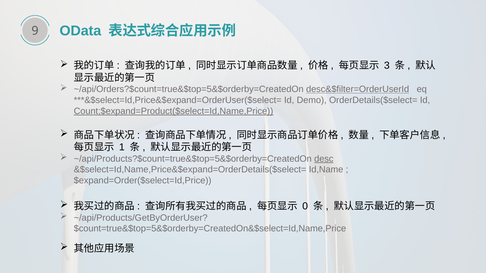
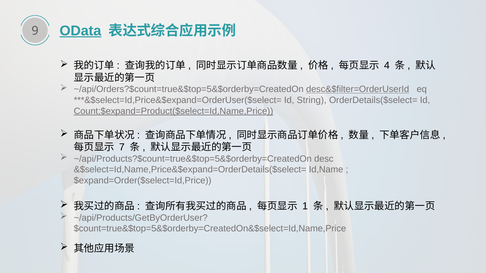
OData underline: none -> present (80, 31)
3: 3 -> 4 (387, 66)
Demo: Demo -> String (312, 100)
1: 1 -> 7 (122, 147)
desc underline: present -> none (324, 159)
0: 0 -> 1 (305, 207)
